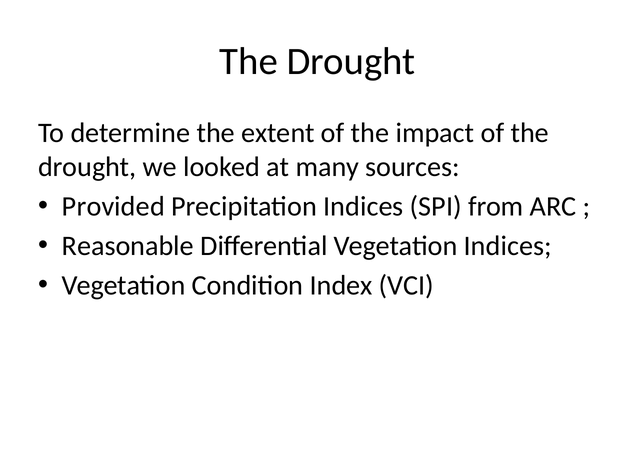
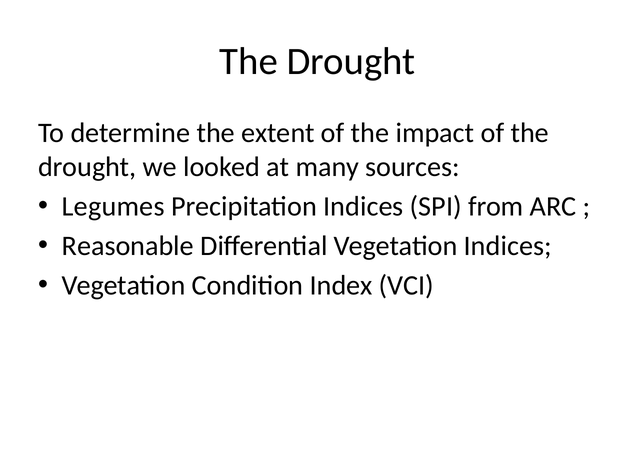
Provided: Provided -> Legumes (113, 207)
